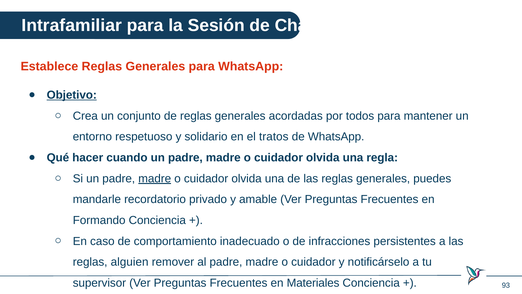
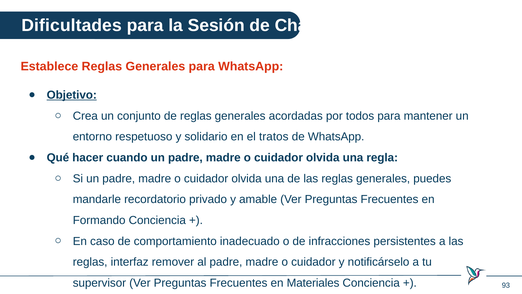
Intrafamiliar: Intrafamiliar -> Dificultades (72, 26)
madre underline: present -> none (155, 178)
alguien: alguien -> interfaz (130, 262)
